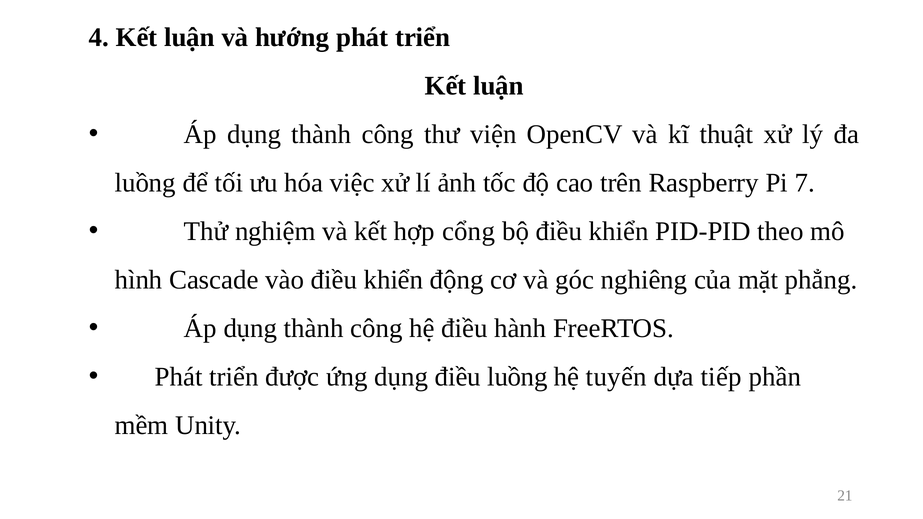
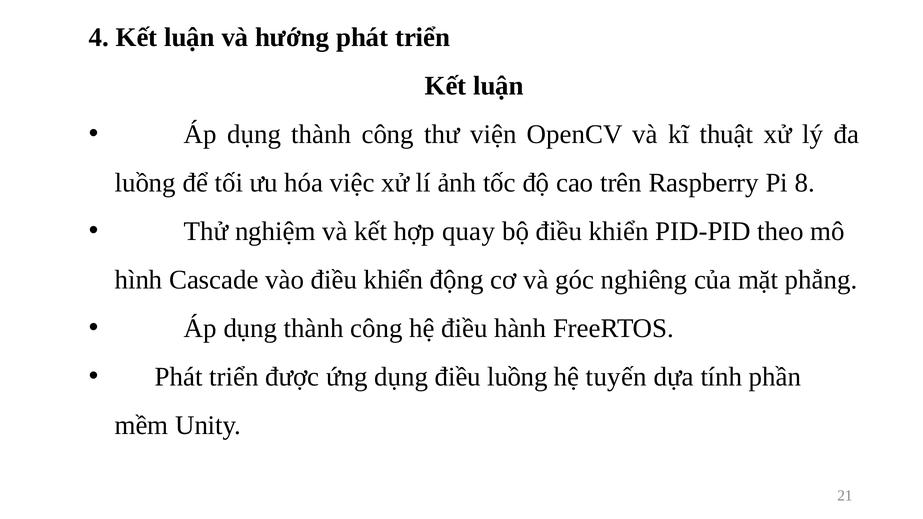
7: 7 -> 8 (805, 183)
cổng: cổng -> quay (469, 232)
tiếp: tiếp -> tính (721, 377)
